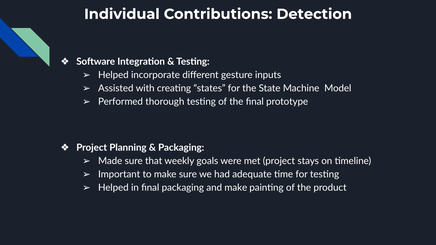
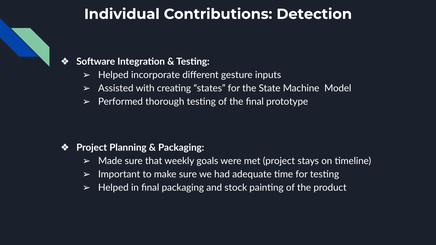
and make: make -> stock (236, 188)
